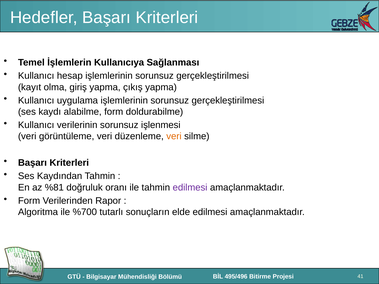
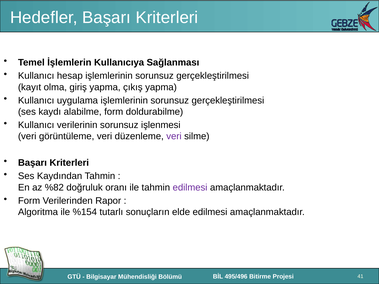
veri colour: orange -> purple (174, 136)
%81: %81 -> %82 (54, 188)
%700: %700 -> %154 (85, 212)
